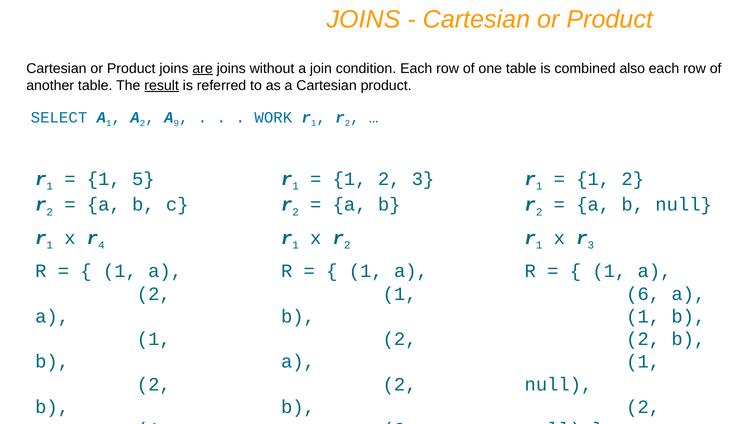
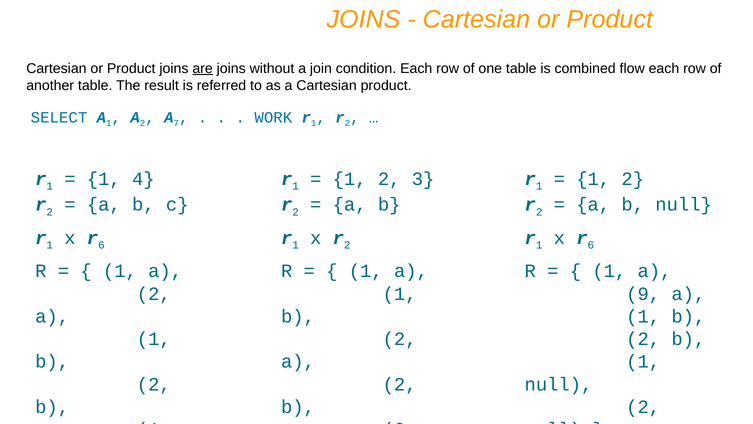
also: also -> flow (632, 68)
result underline: present -> none (162, 85)
9: 9 -> 7 (176, 123)
1 5: 5 -> 4 (143, 179)
4: 4 -> 6 (101, 245)
3: 3 -> 6 (591, 245)
6: 6 -> 9 (643, 294)
